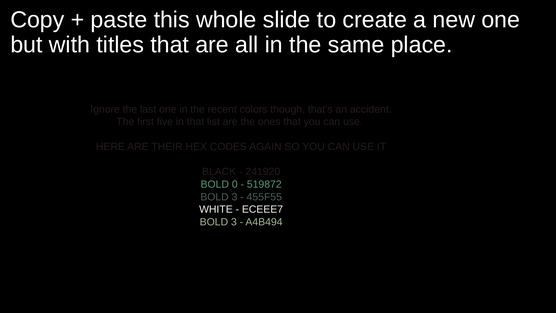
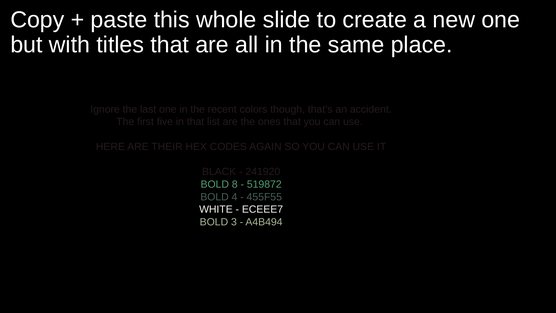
0: 0 -> 8 (235, 184)
3: 3 -> 4 (234, 197)
